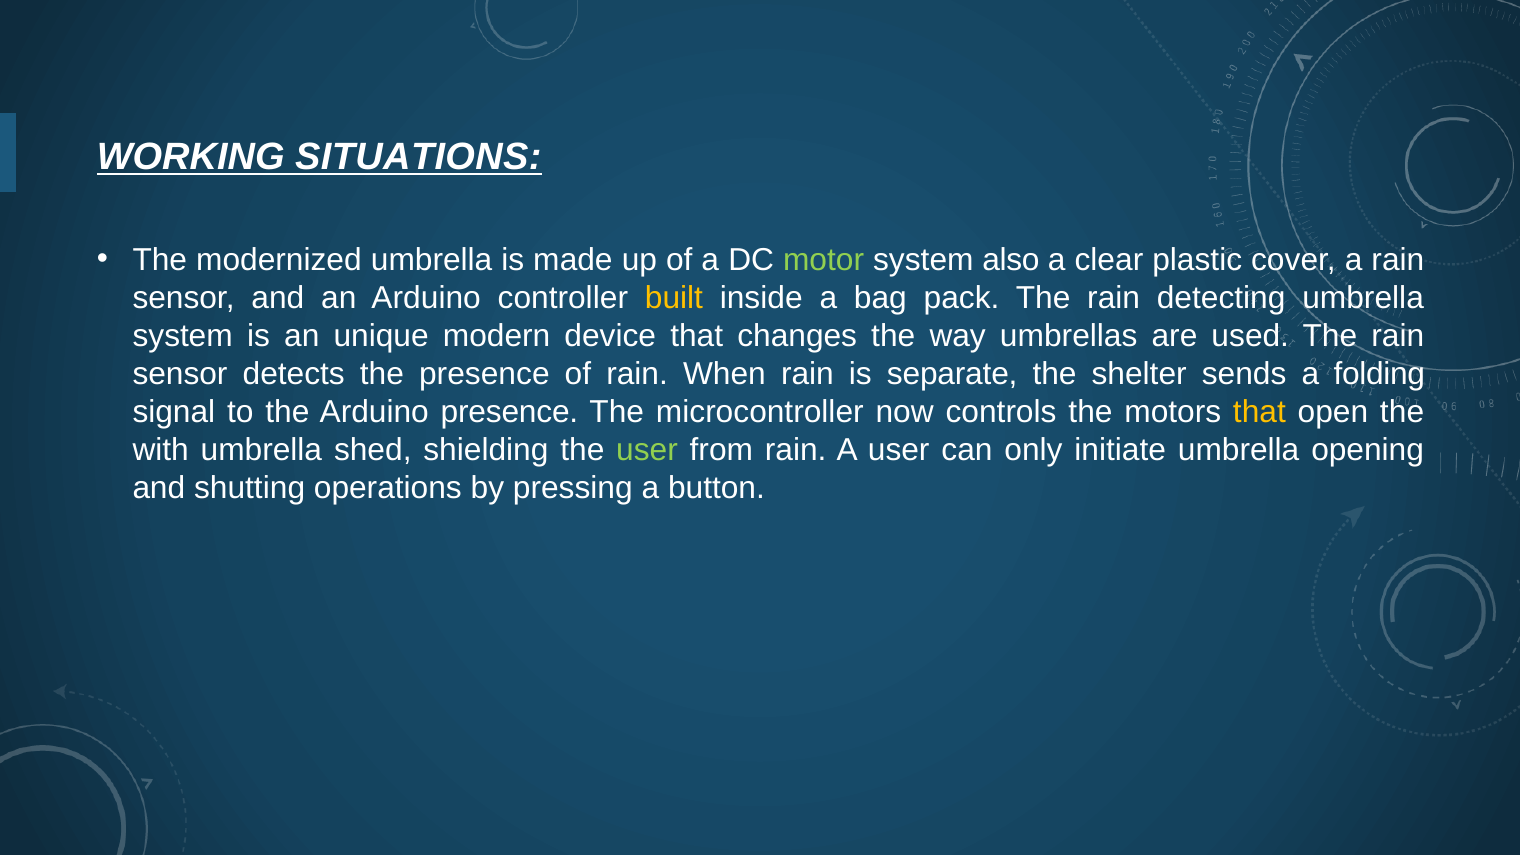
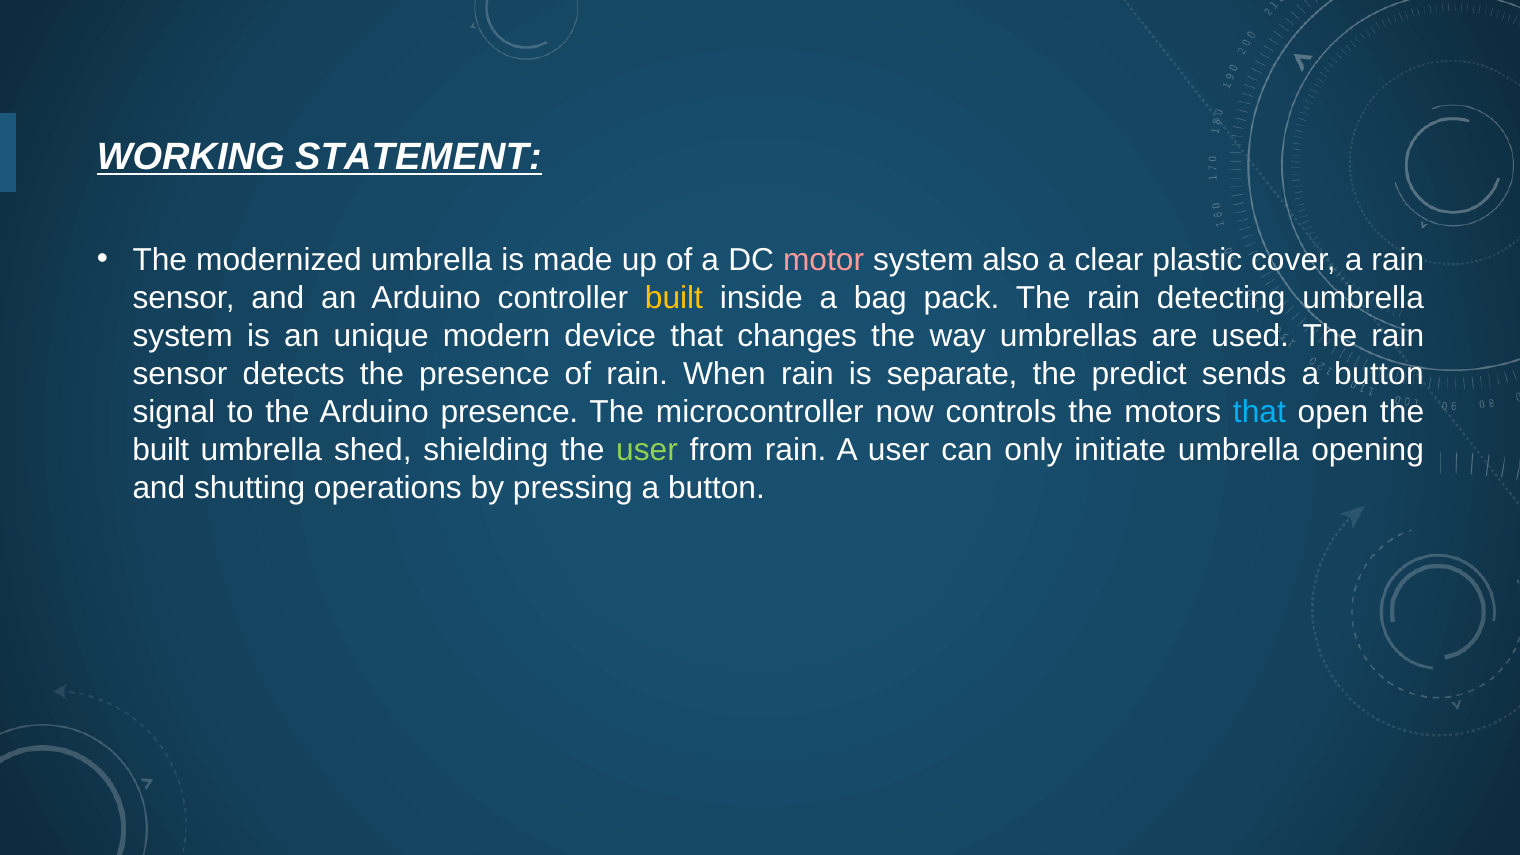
SITUATIONS: SITUATIONS -> STATEMENT (418, 157)
motor colour: light green -> pink (824, 260)
shelter: shelter -> predict (1139, 374)
sends a folding: folding -> button (1379, 374)
that colour: yellow -> light blue (1259, 412)
with: with -> built (161, 450)
